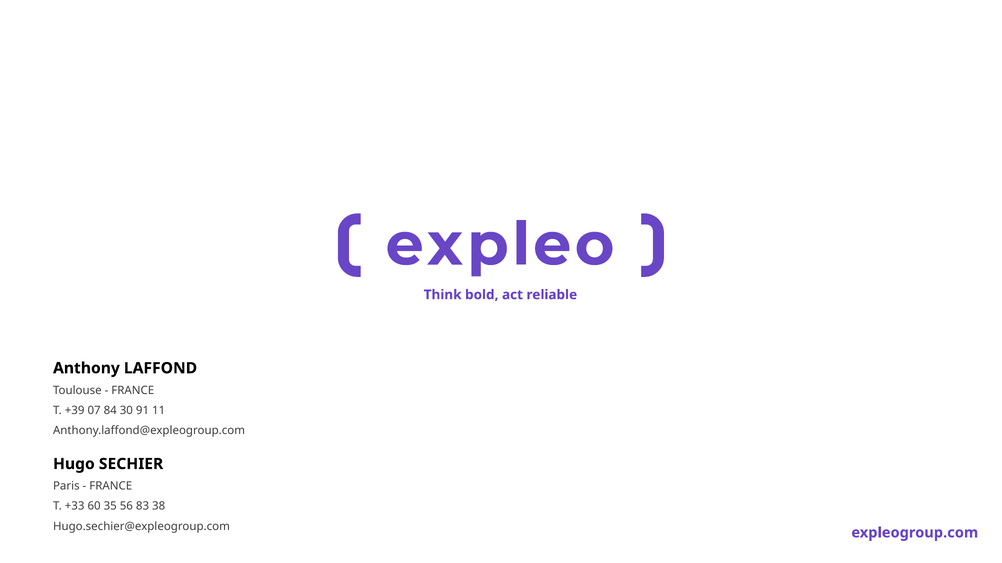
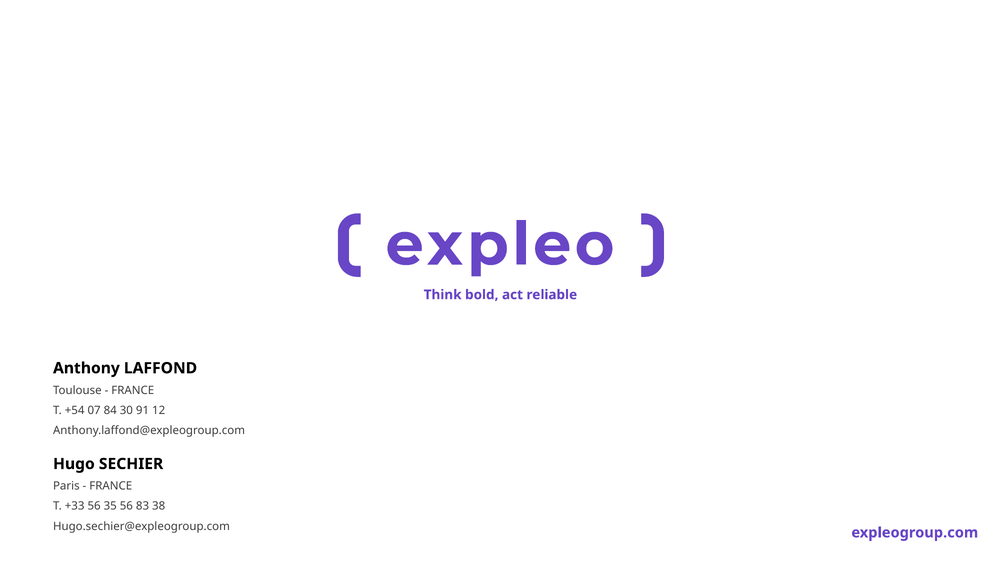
+39: +39 -> +54 (75, 411)
11: 11 -> 12 (159, 411)
+33 60: 60 -> 56 (94, 507)
